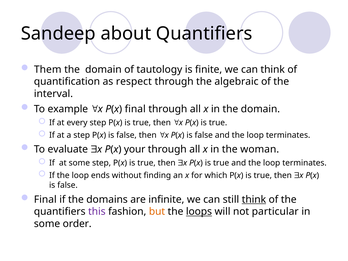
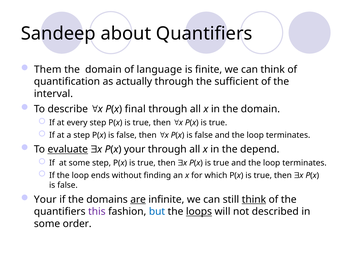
tautology: tautology -> language (159, 69)
respect: respect -> actually (134, 82)
algebraic: algebraic -> sufficient (236, 82)
example: example -> describe (68, 109)
evaluate underline: none -> present (68, 149)
woman: woman -> depend (260, 149)
Final: Final -> Your (45, 199)
are underline: none -> present (138, 199)
but colour: orange -> blue (157, 212)
particular: particular -> described (275, 212)
